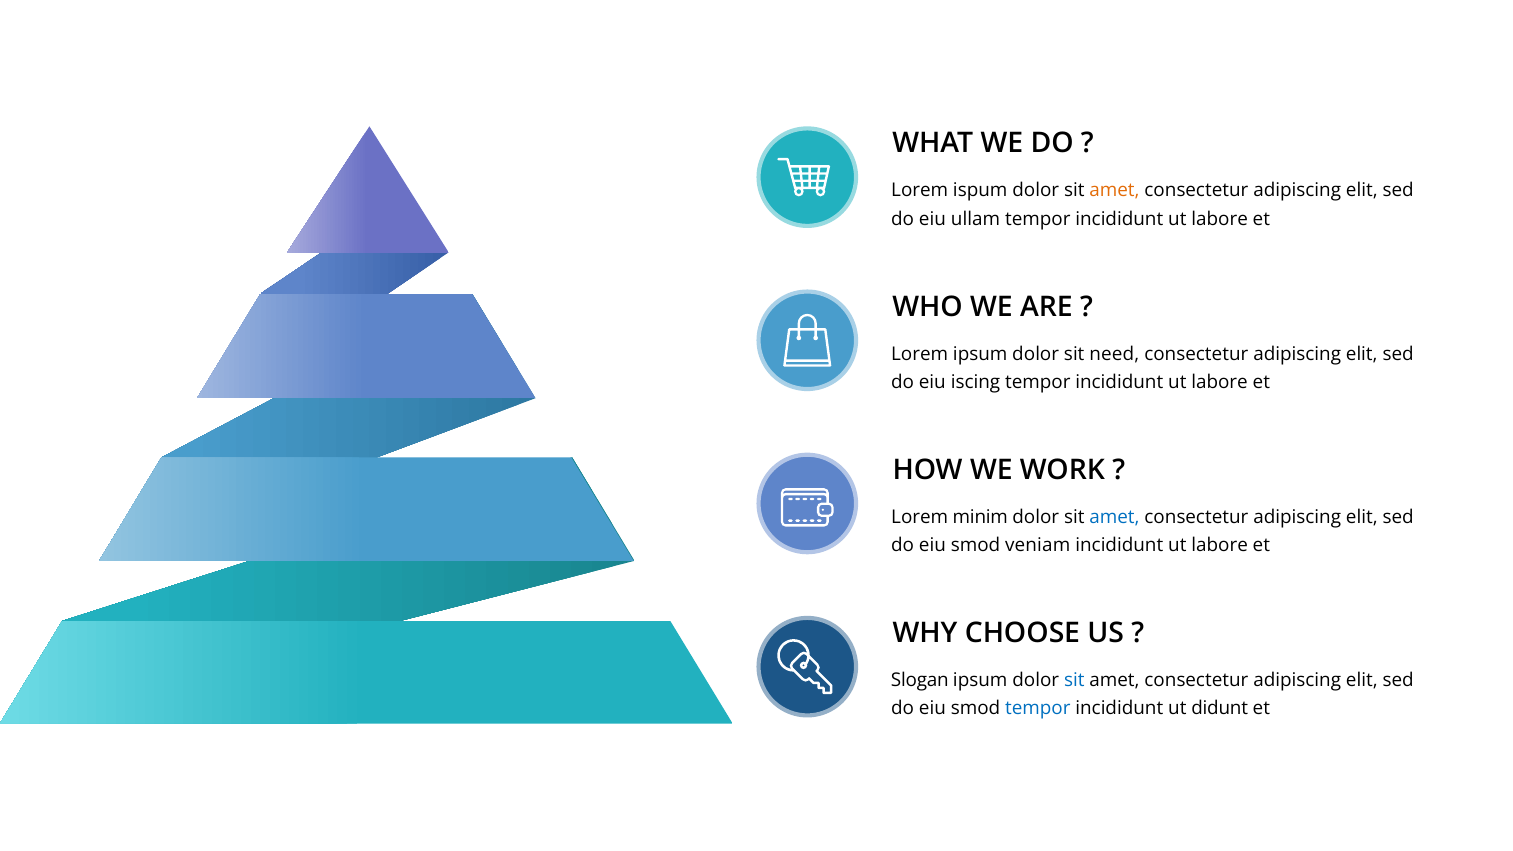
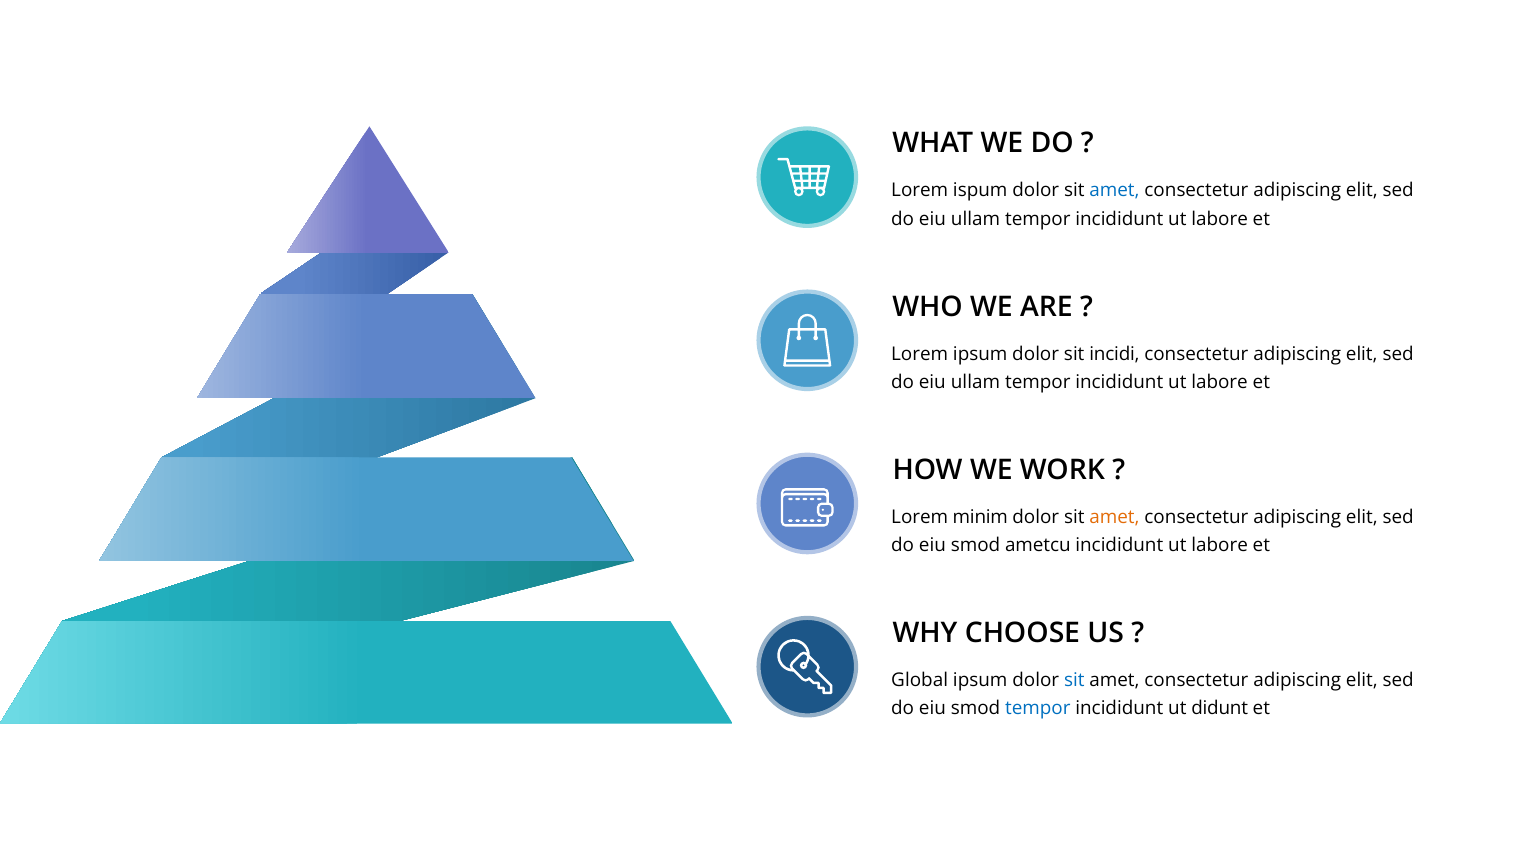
amet colour: orange -> blue (1114, 191)
need: need -> incidi (1115, 354)
iscing: iscing -> ullam (975, 382)
amet colour: blue -> orange (1114, 517)
veniam: veniam -> ametcu (1038, 545)
Slogan: Slogan -> Global (920, 680)
